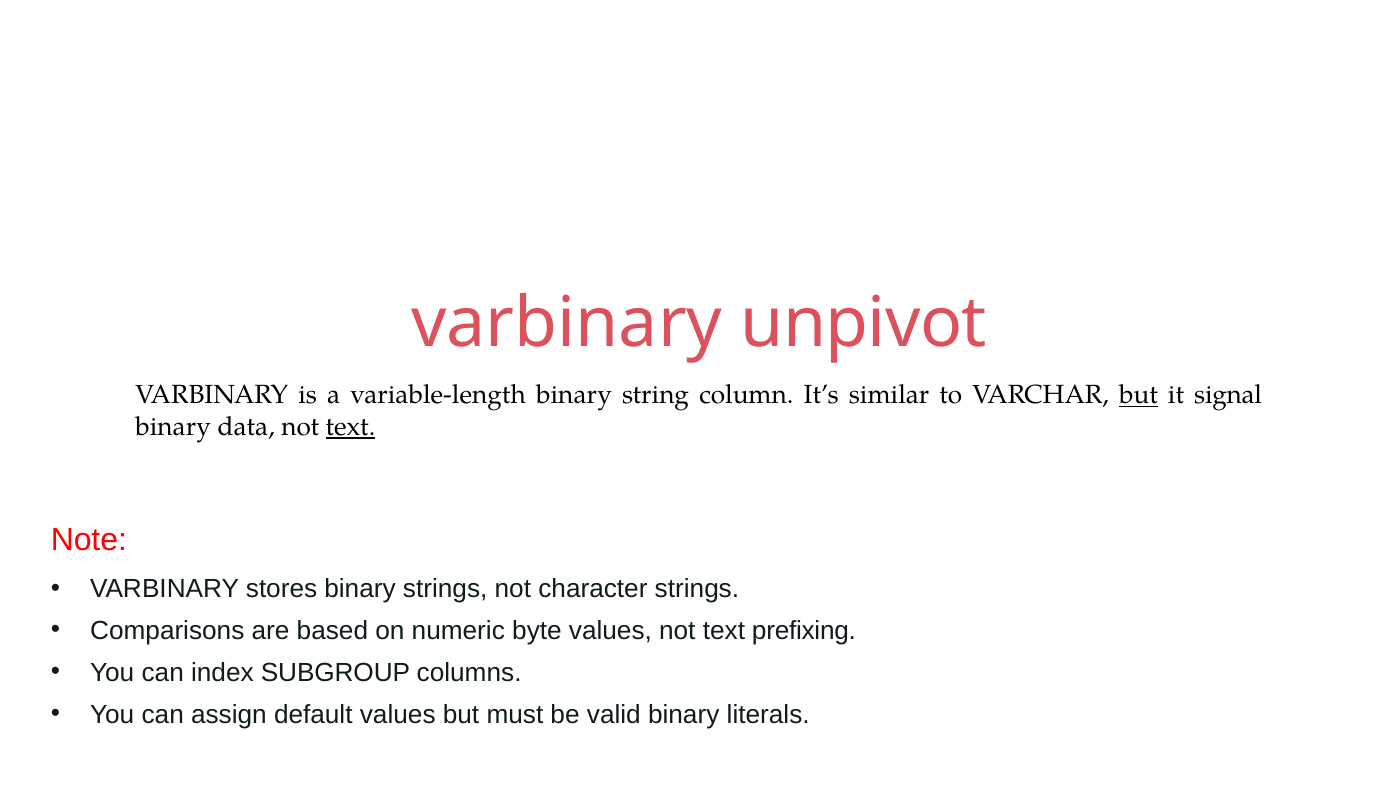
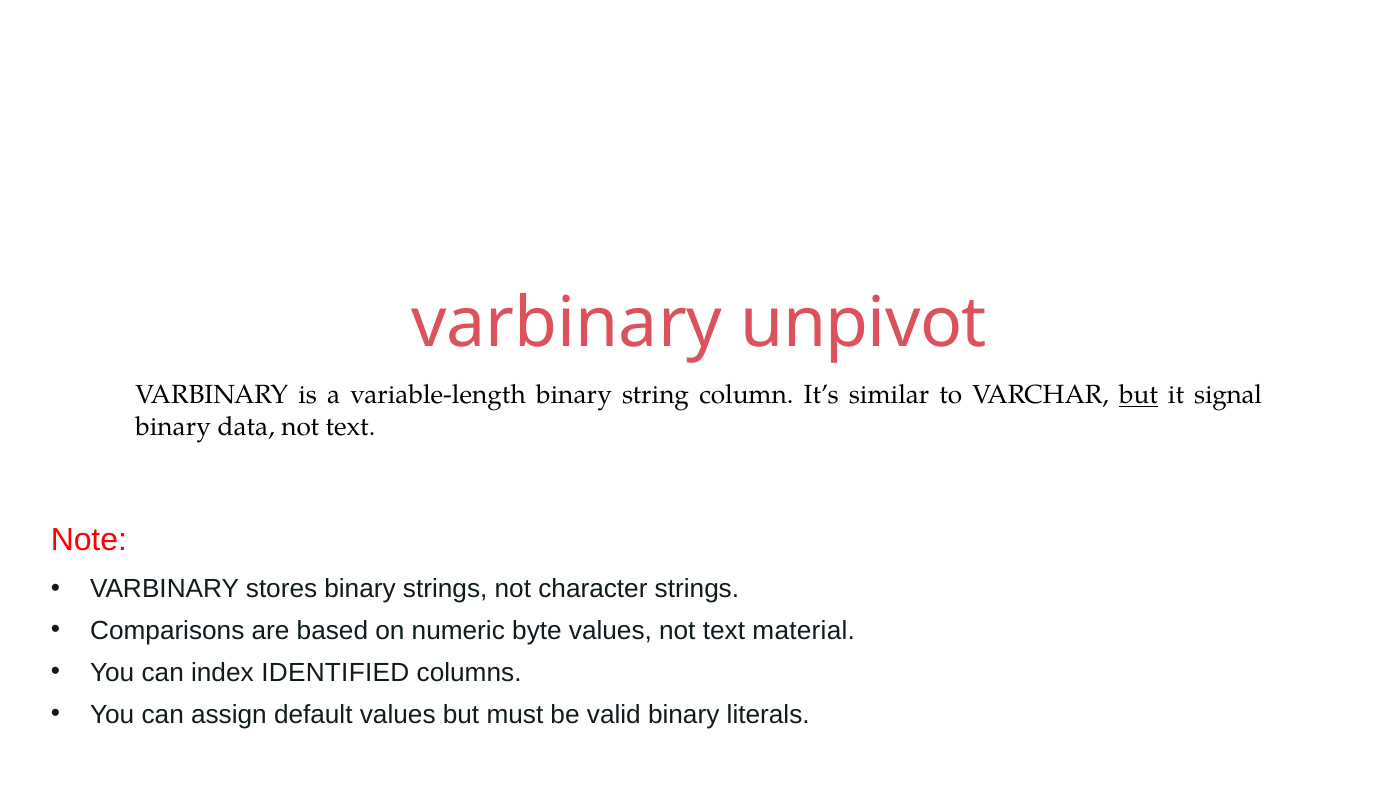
text underline: present -> none (350, 427)
prefixing: prefixing -> material (804, 631)
SUBGROUP: SUBGROUP -> IDENTIFIED (335, 673)
